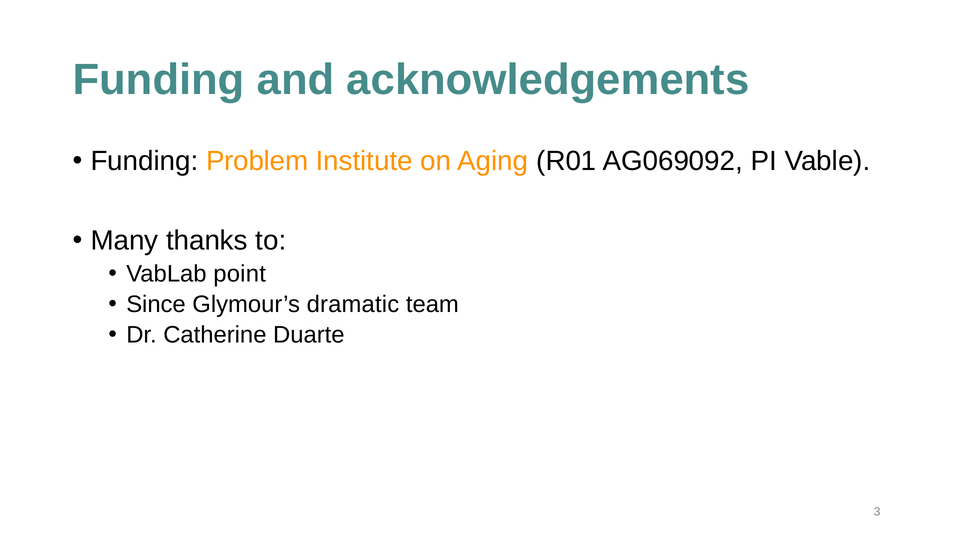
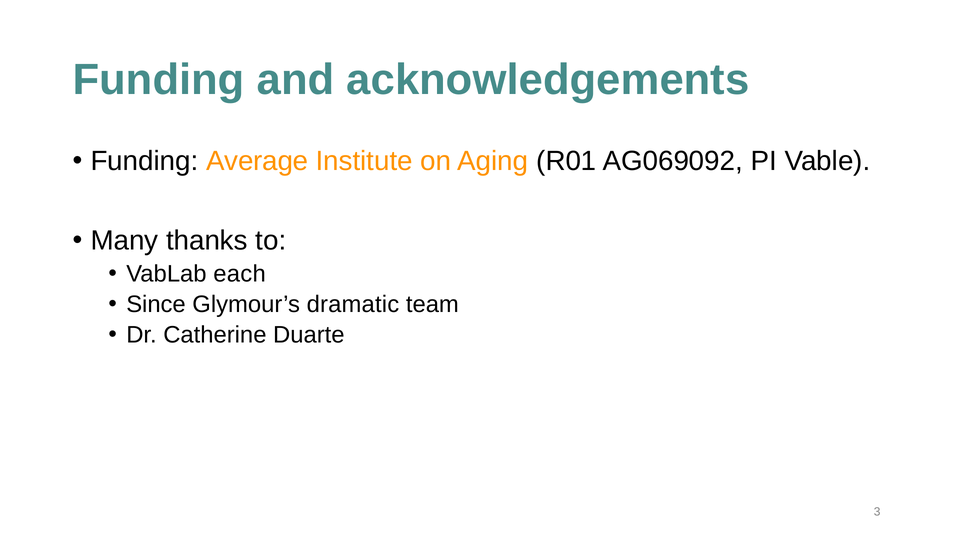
Problem: Problem -> Average (257, 161)
point: point -> each (240, 274)
